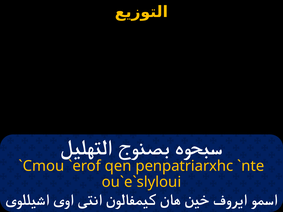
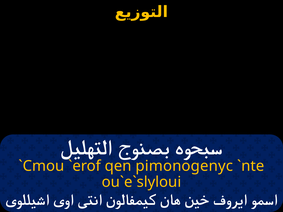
penpatriarxhc: penpatriarxhc -> pimonogenyc (184, 166)
